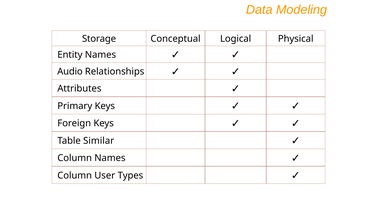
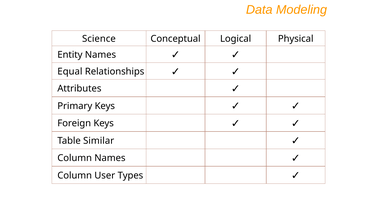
Storage: Storage -> Science (99, 39)
Audio: Audio -> Equal (70, 72)
